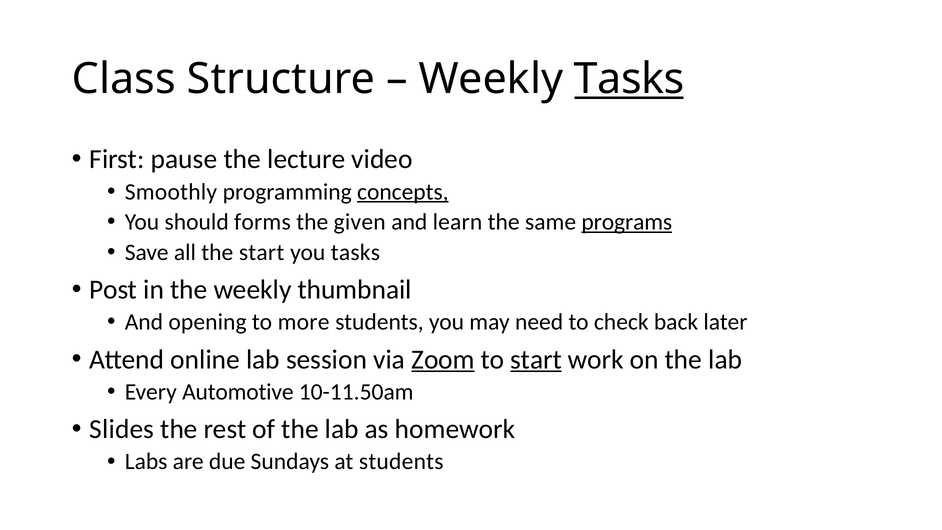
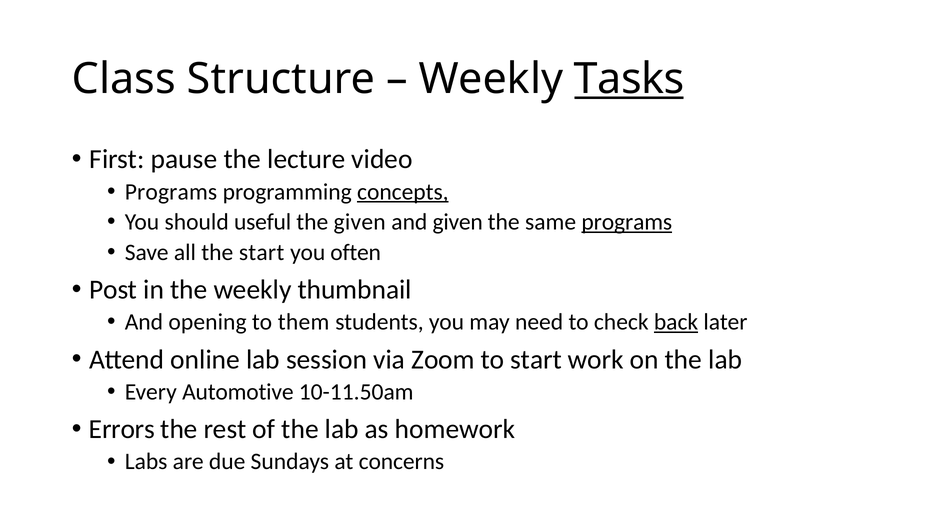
Smoothly: Smoothly -> Programs (171, 192)
forms: forms -> useful (263, 222)
and learn: learn -> given (458, 222)
you tasks: tasks -> often (356, 252)
more: more -> them (304, 322)
back underline: none -> present (676, 322)
Zoom underline: present -> none (443, 359)
start underline: present -> none (536, 359)
Slides: Slides -> Errors (122, 429)
at students: students -> concerns (401, 462)
